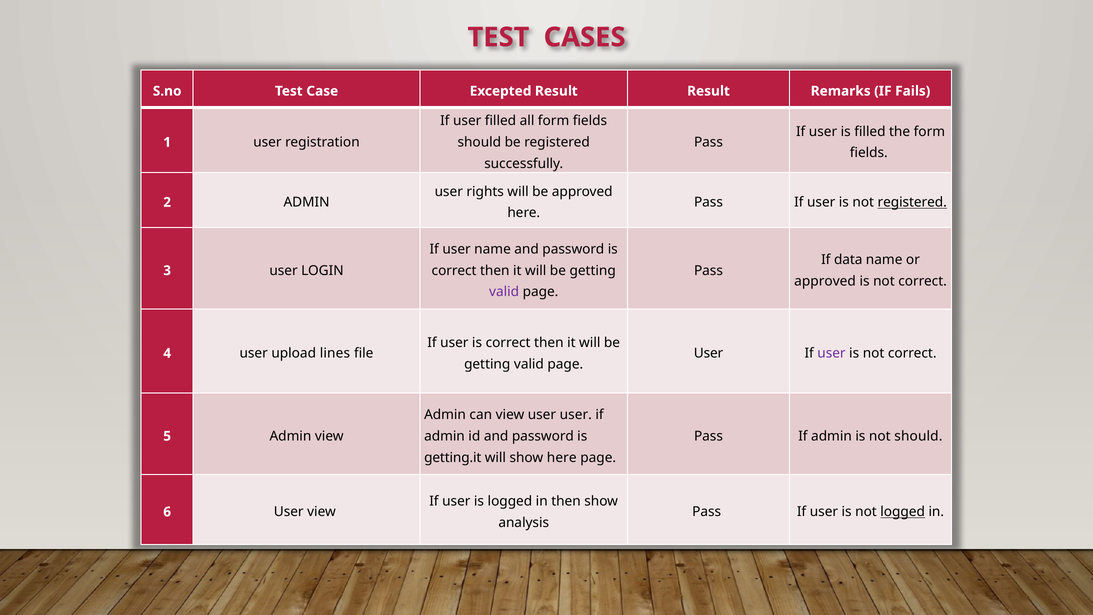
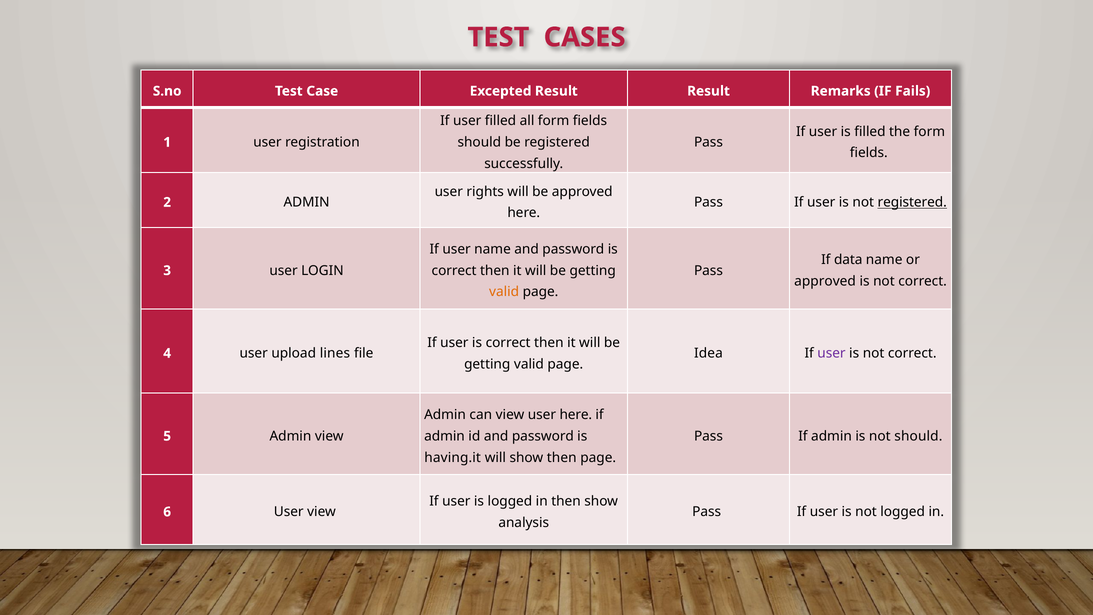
valid colour: purple -> orange (504, 292)
User: User -> Idea (708, 353)
user user: user -> here (576, 415)
getting.it: getting.it -> having.it (453, 457)
show here: here -> then (562, 457)
logged underline: present -> none (903, 512)
